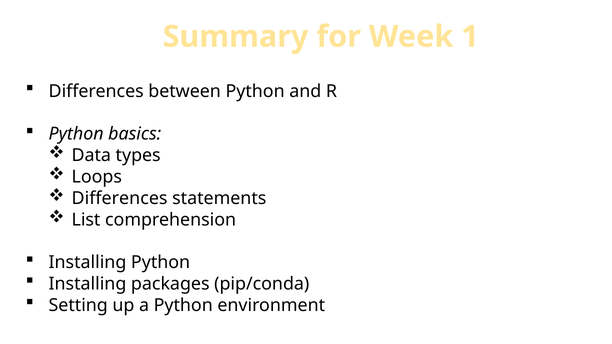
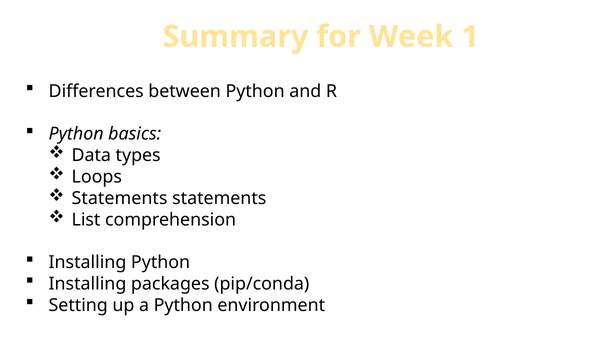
Differences: Differences -> Statements (120, 198)
